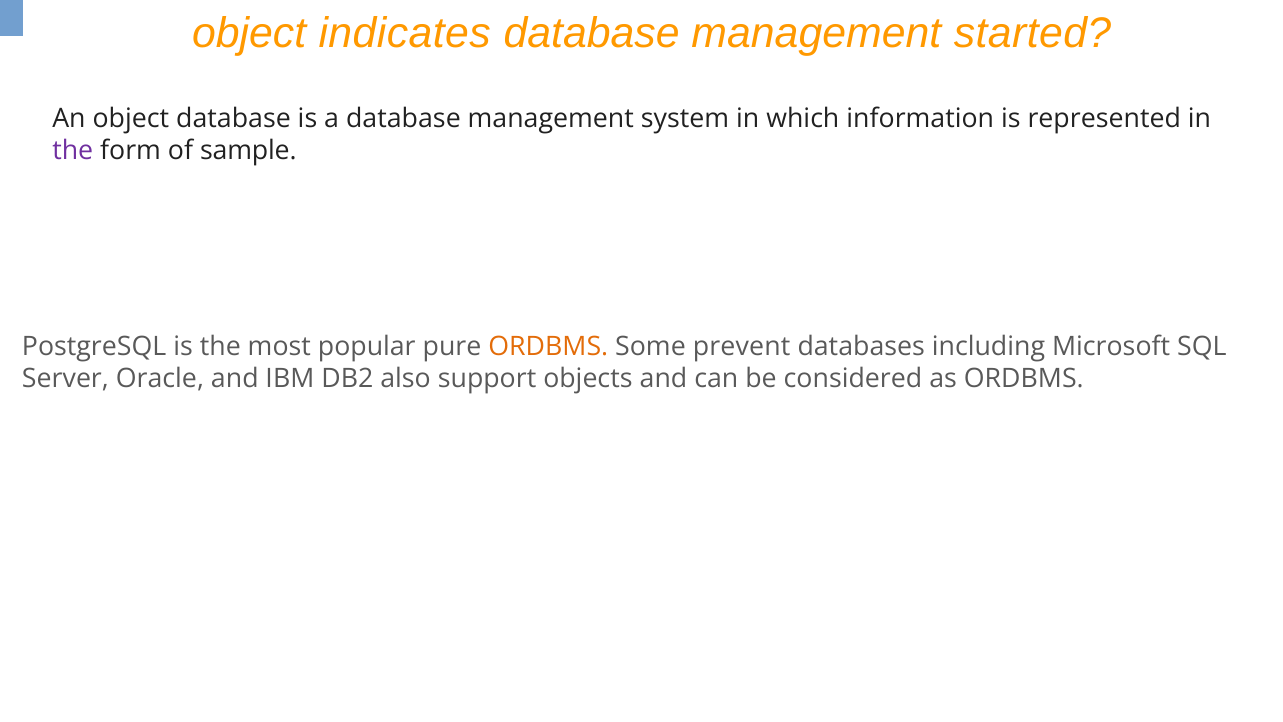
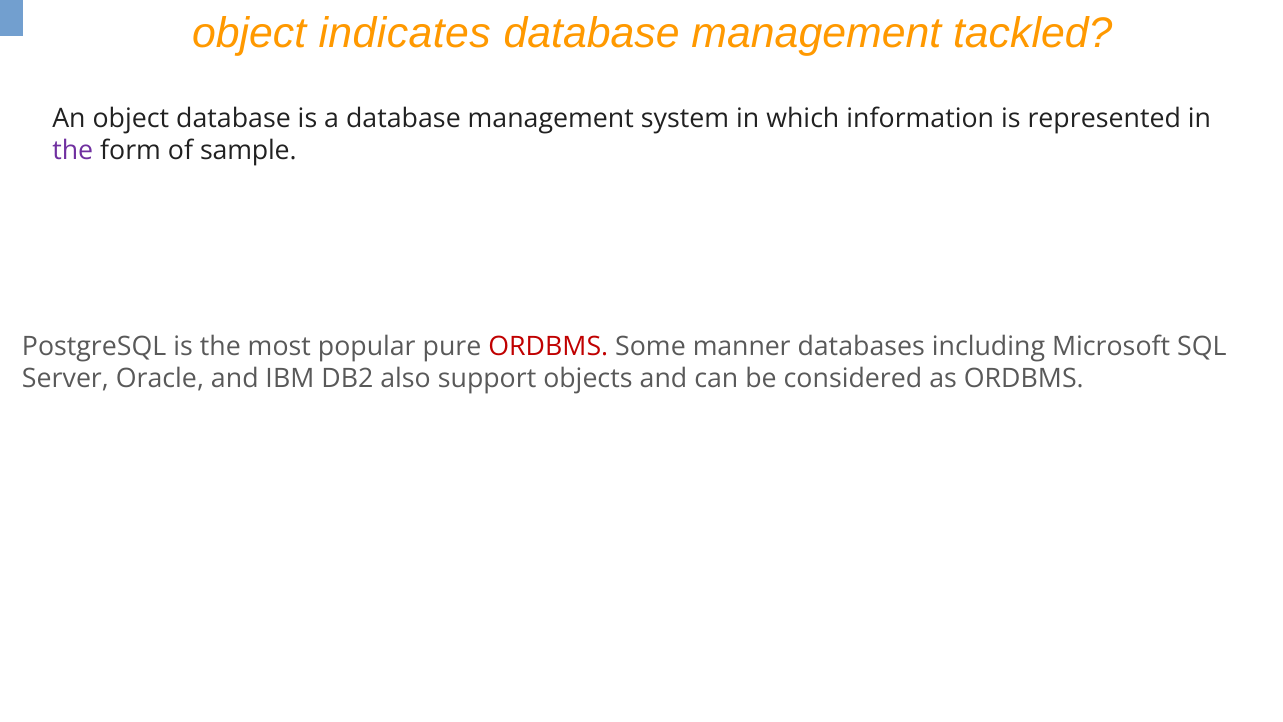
started: started -> tackled (1033, 33)
ORDBMS colour: orange -> red (548, 346)
prevent: prevent -> manner (742, 346)
